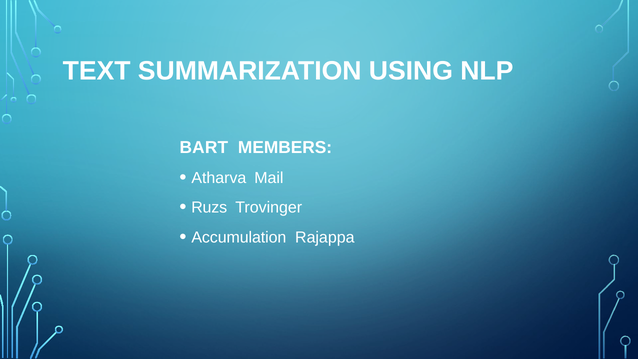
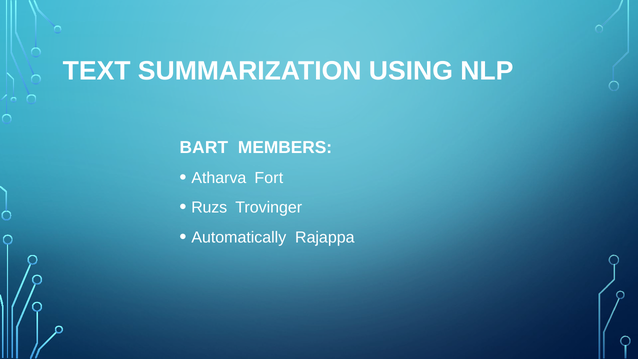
Mail: Mail -> Fort (269, 178)
Accumulation: Accumulation -> Automatically (239, 237)
